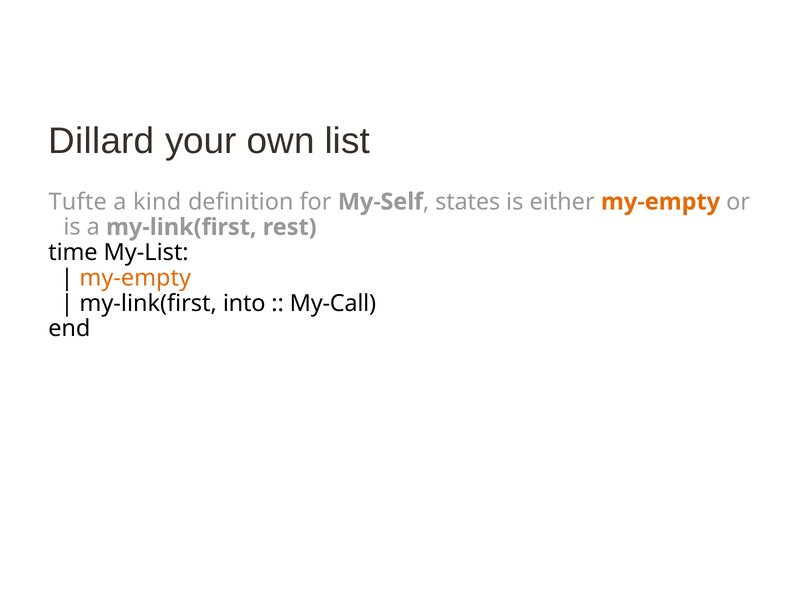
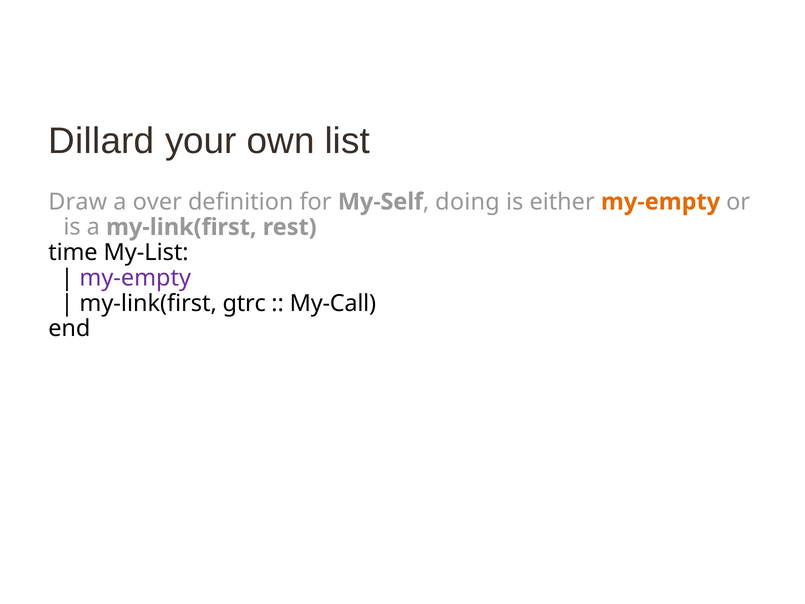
Tufte: Tufte -> Draw (78, 202)
kind: kind -> over (157, 202)
states: states -> doing (468, 202)
my-empty colour: orange -> purple (135, 278)
into: into -> gtrc (244, 303)
